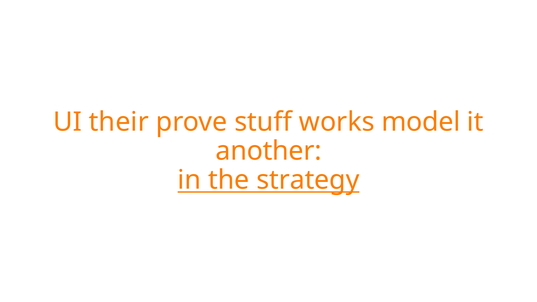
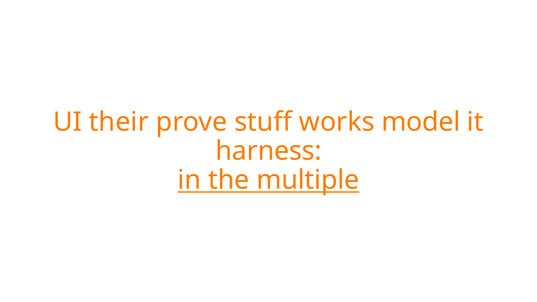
another: another -> harness (269, 151)
strategy: strategy -> multiple (308, 180)
